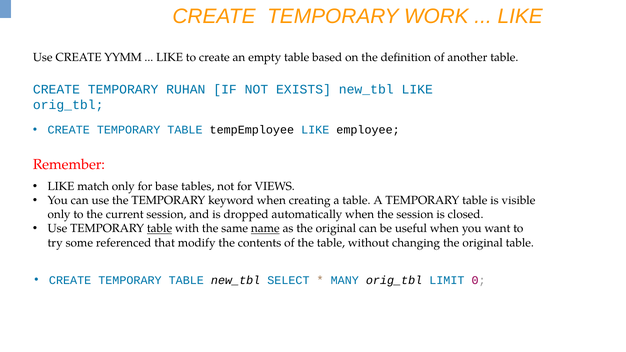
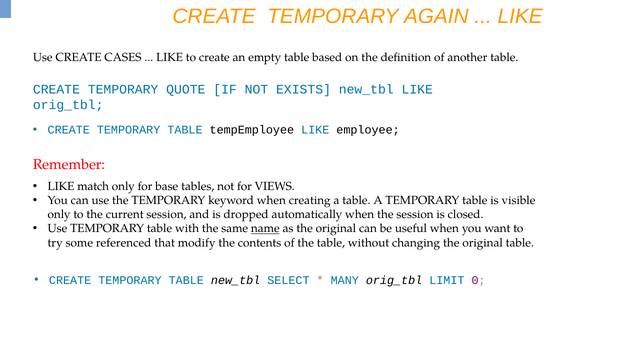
WORK: WORK -> AGAIN (436, 16)
YYMM: YYMM -> CASES (123, 57)
RUHAN: RUHAN -> QUOTE (186, 90)
table underline: present -> none (160, 229)
